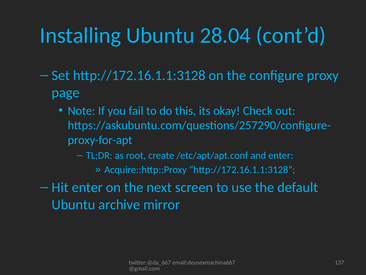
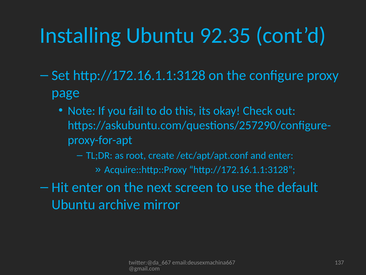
28.04: 28.04 -> 92.35 (225, 35)
